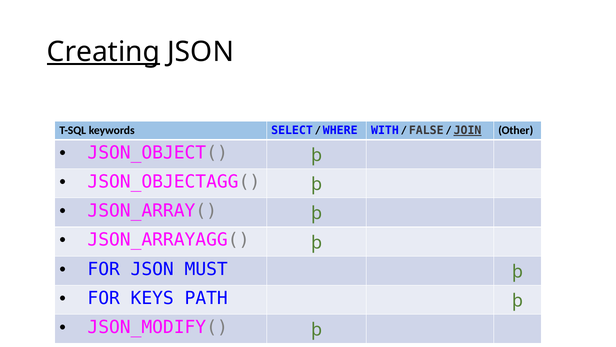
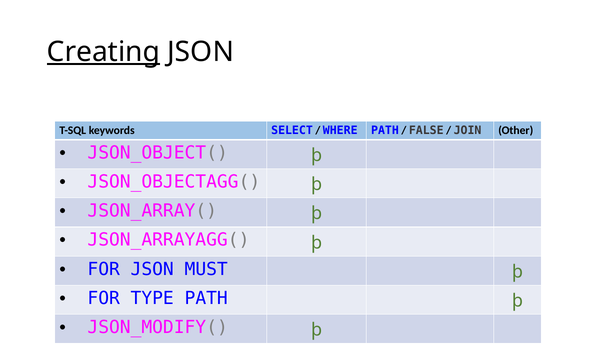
WHERE WITH: WITH -> PATH (385, 130)
JOIN underline: present -> none (468, 130)
KEYS: KEYS -> TYPE (152, 298)
